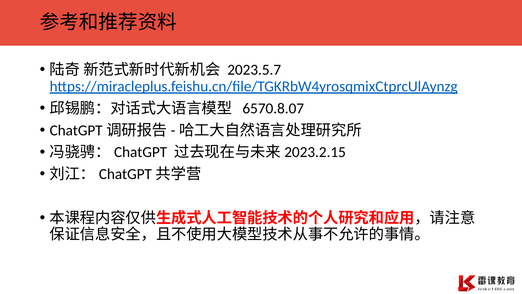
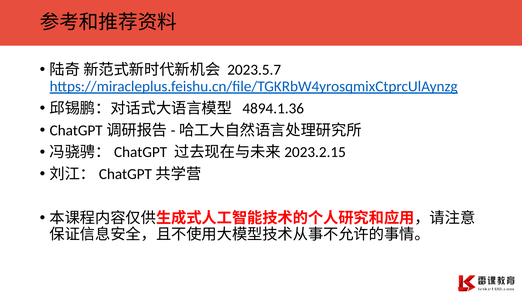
6570.8.07: 6570.8.07 -> 4894.1.36 (273, 108)
